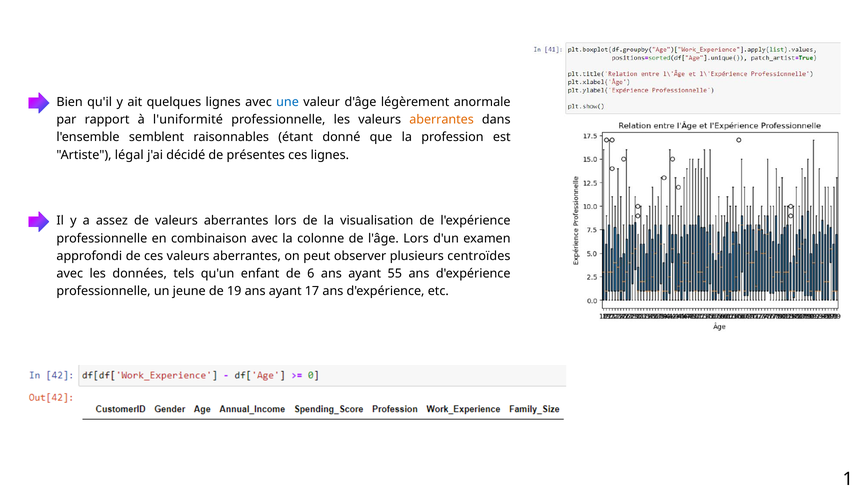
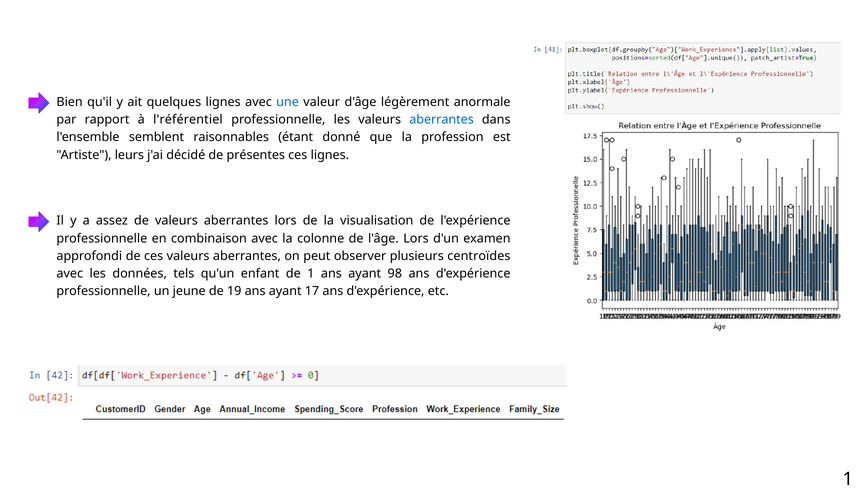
l'uniformité: l'uniformité -> l'référentiel (188, 120)
aberrantes colour: orange -> blue (442, 120)
légal: légal -> leurs (129, 155)
de 6: 6 -> 1 (311, 274)
55: 55 -> 98 (395, 274)
